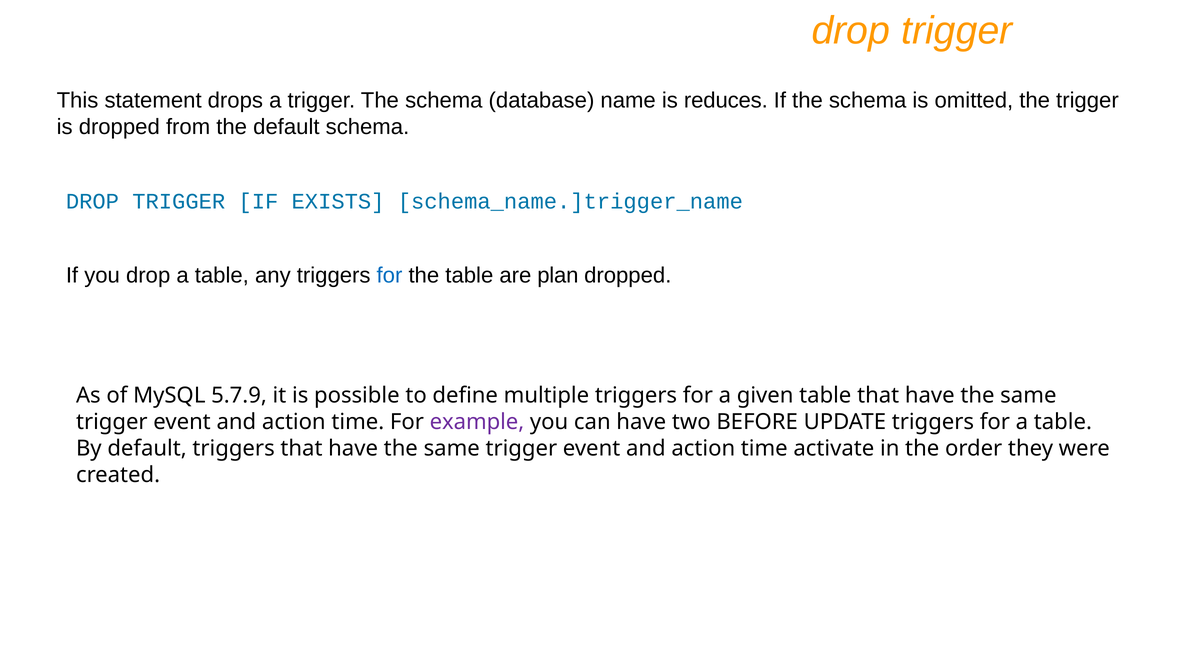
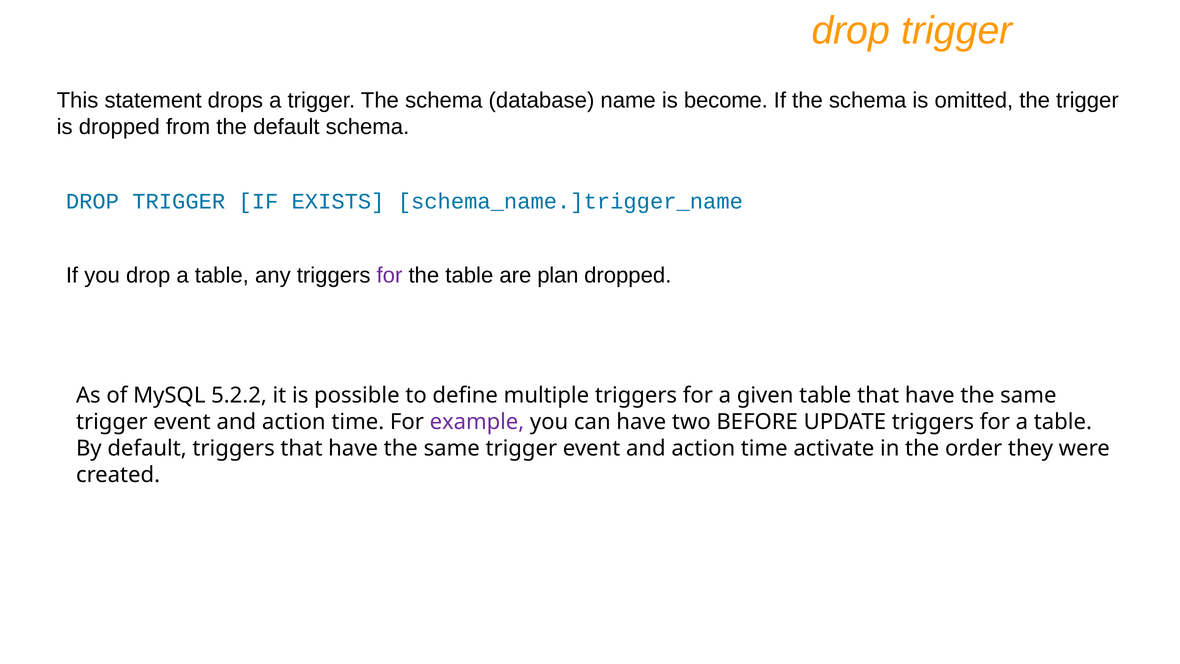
reduces: reduces -> become (726, 100)
for colour: blue -> purple (389, 275)
5.7.9: 5.7.9 -> 5.2.2 (239, 395)
